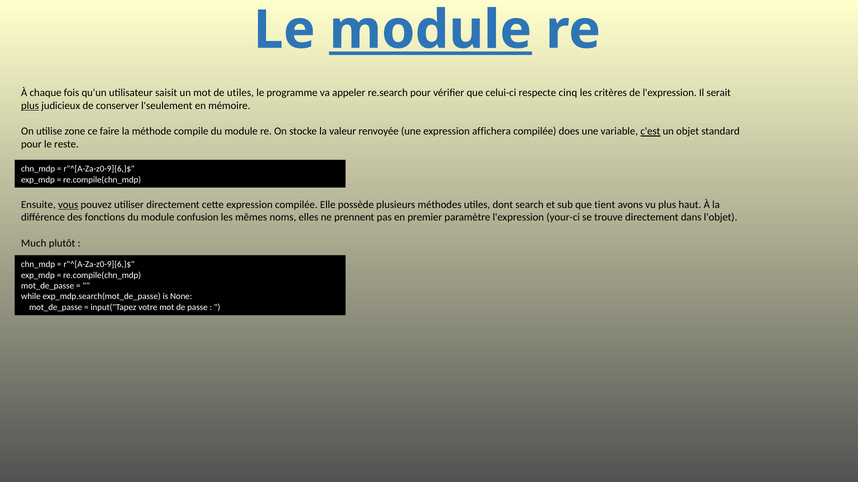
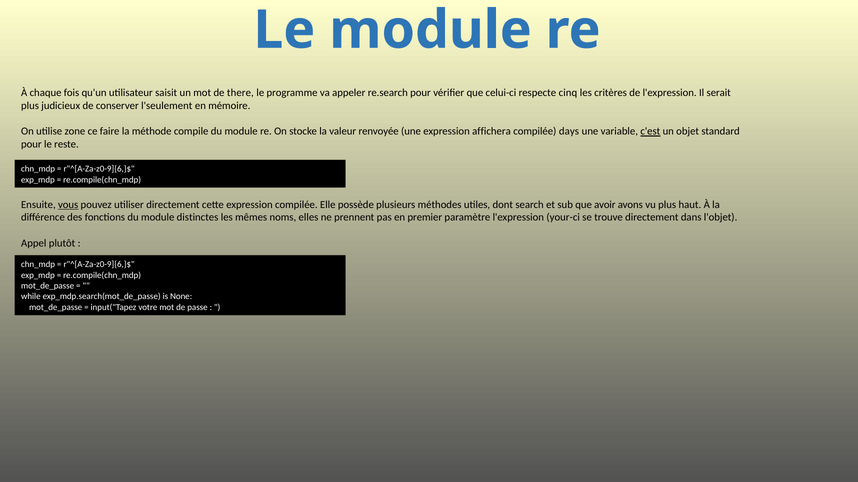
module underline: present -> none (430, 30)
de utiles: utiles -> there (240, 93)
plus underline: present -> none (30, 106)
does: does -> days (569, 132)
tient: tient -> avoir (605, 205)
confusion: confusion -> distinctes (198, 218)
Much: Much -> Appel (34, 243)
